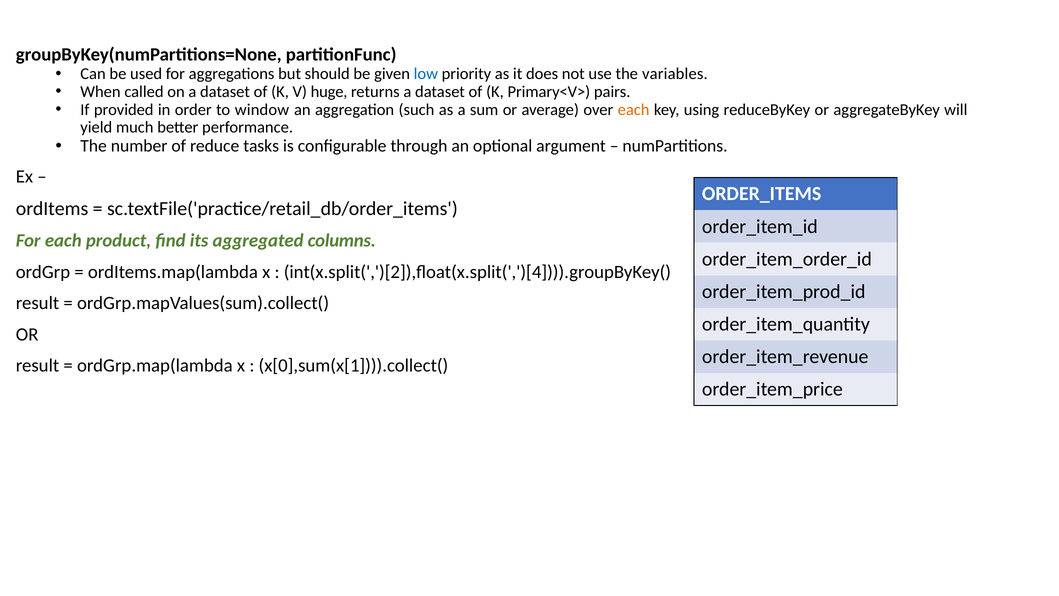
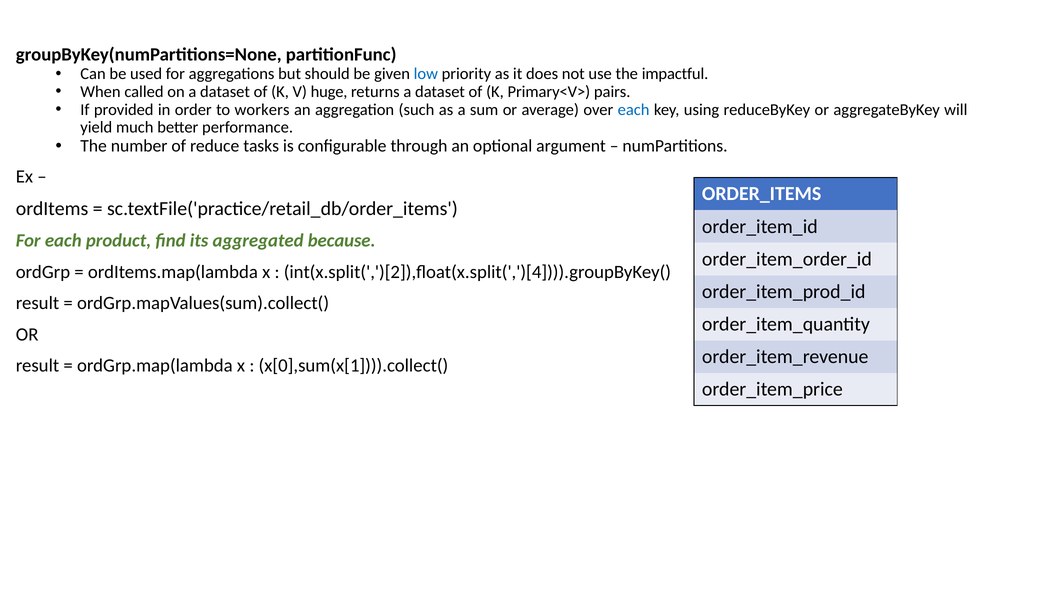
variables: variables -> impactful (675, 74)
window: window -> workers (262, 110)
each colour: orange -> blue (634, 110)
columns: columns -> because (342, 240)
